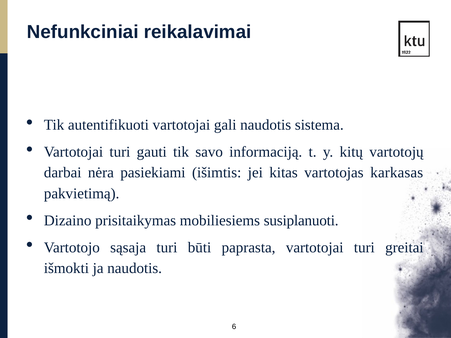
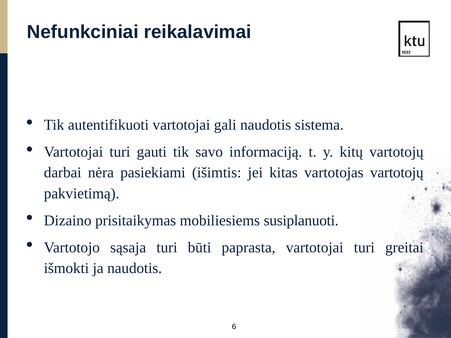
vartotojas karkasas: karkasas -> vartotojų (397, 173)
